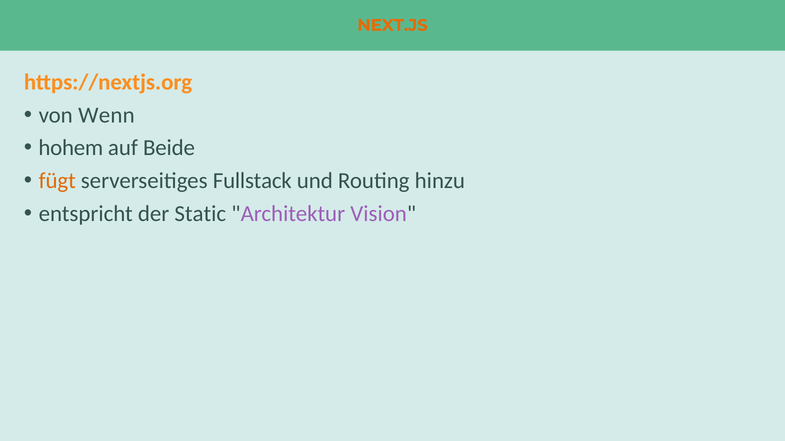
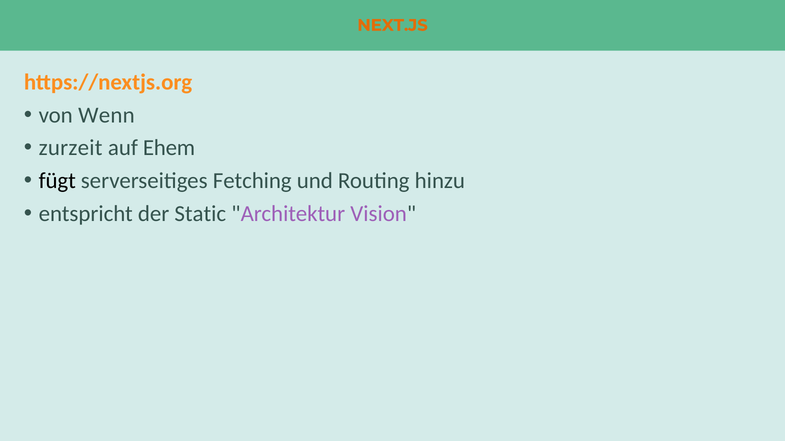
hohem: hohem -> zurzeit (71, 148)
Beide: Beide -> Ehem (169, 148)
fügt colour: orange -> black (57, 181)
Fullstack: Fullstack -> Fetching (252, 181)
